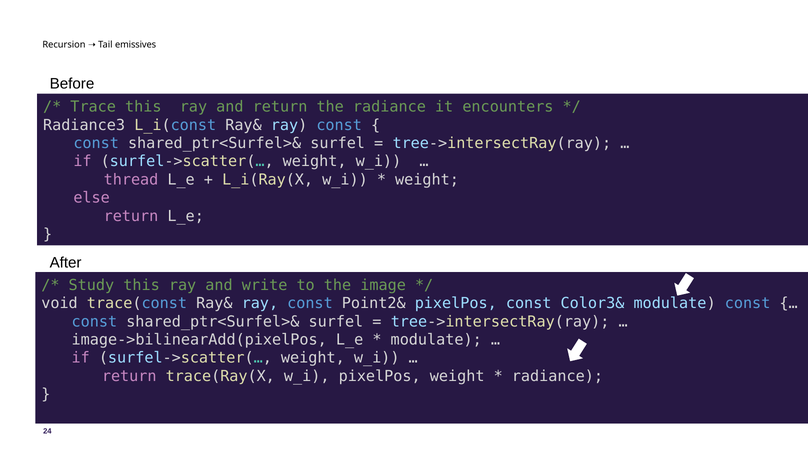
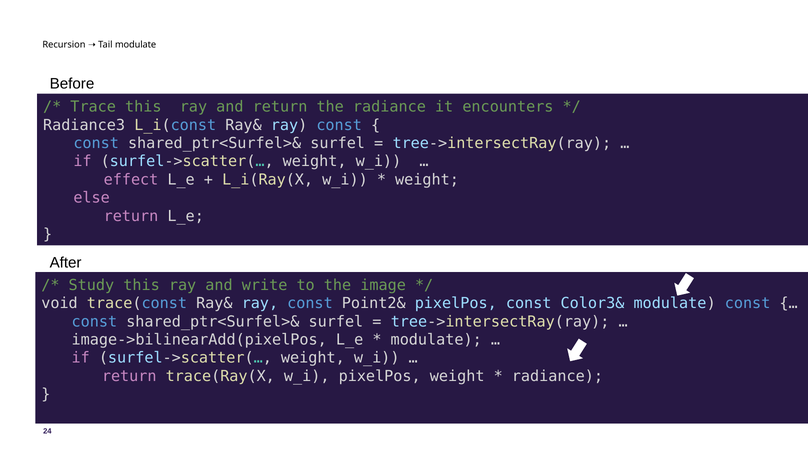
Tail emissives: emissives -> modulate (136, 45)
thread: thread -> effect (131, 179)
